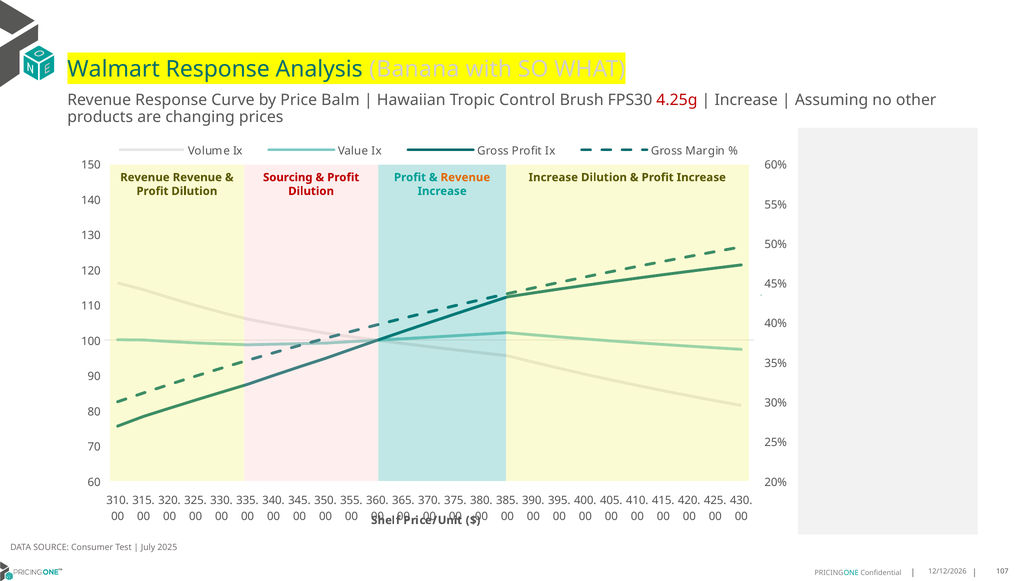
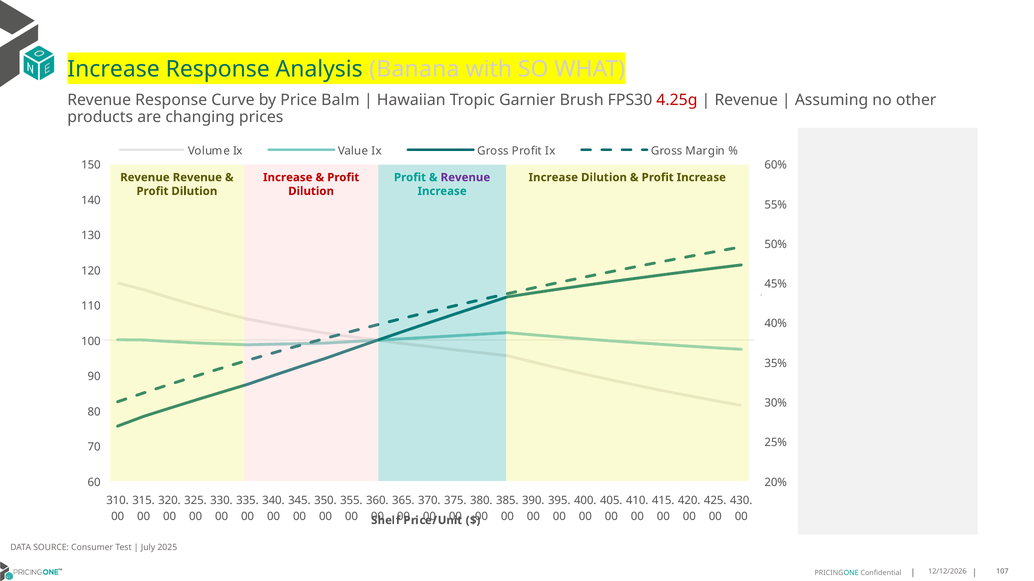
Walmart: Walmart -> Increase (114, 69)
Control: Control -> Garnier (527, 100)
Increase: Increase -> Revenue (746, 100)
Sourcing: Sourcing -> Increase (288, 178)
Revenue colour: orange -> purple (465, 178)
